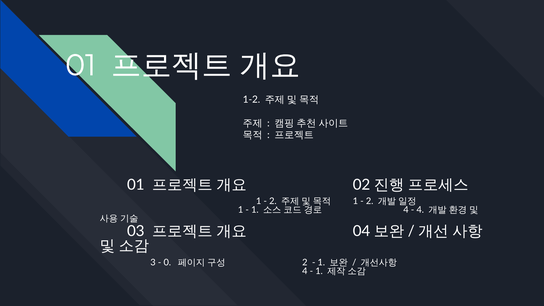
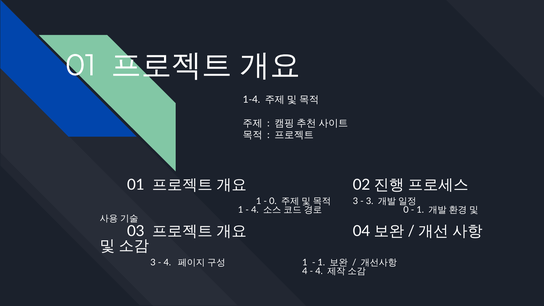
1-2: 1-2 -> 1-4 (251, 100)
2: 2 -> 0 (273, 201)
1: 1 -> 3 (355, 201)
2: 2 -> 3 (370, 201)
1: 1 -> 4 (255, 210)
4: 4 -> 0 (406, 210)
4: 4 -> 1 (420, 210)
0: 0 -> 4 (167, 262)
2: 2 -> 1 (305, 262)
1: 1 -> 4 (319, 271)
